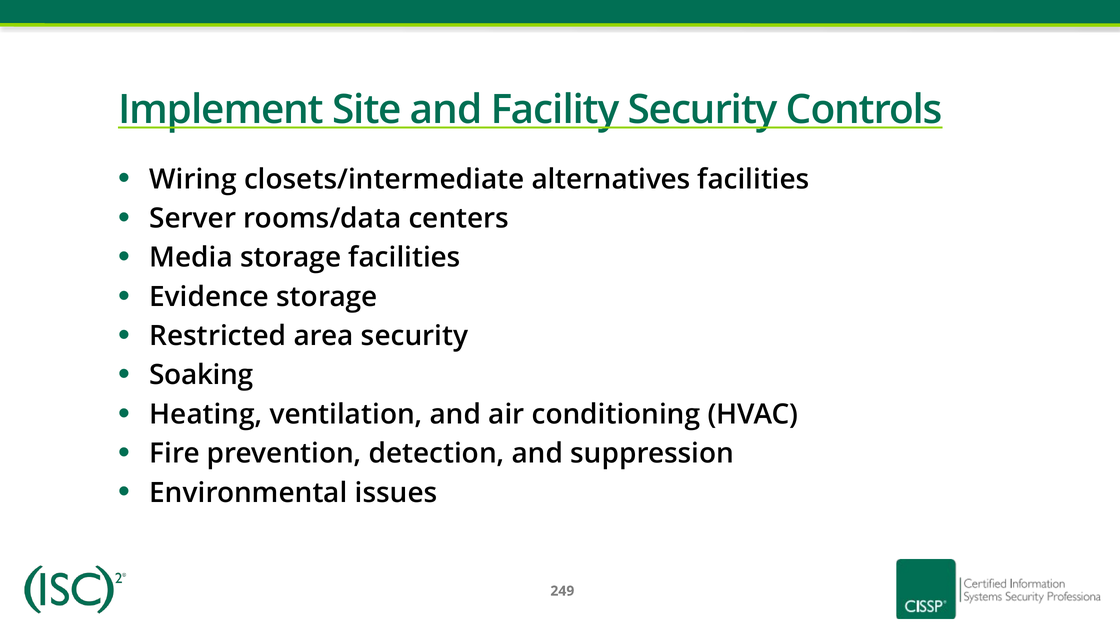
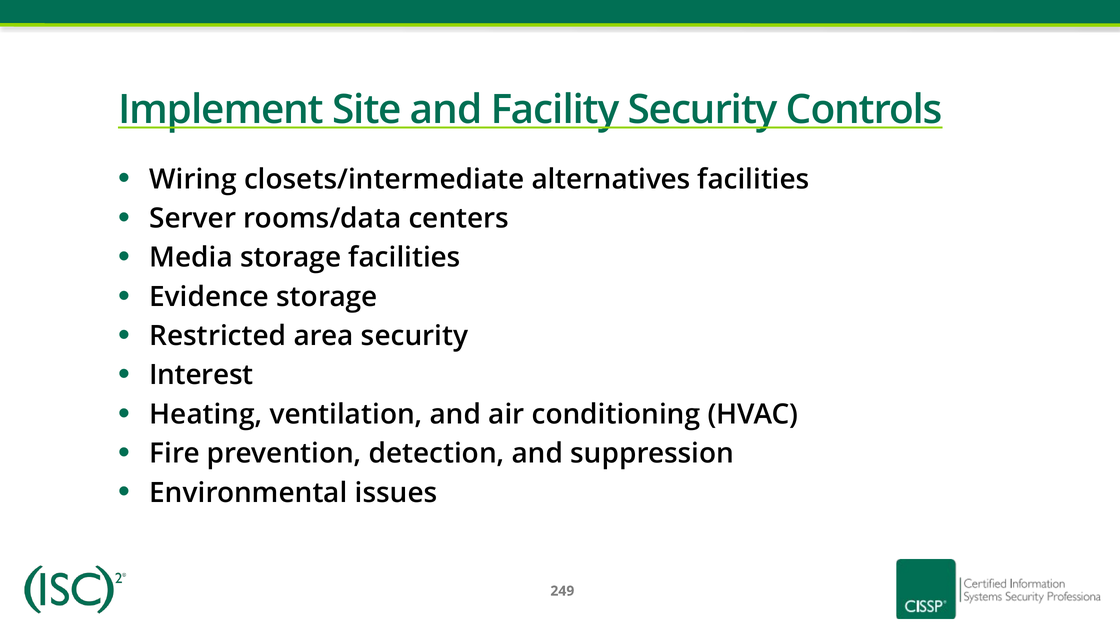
Soaking: Soaking -> Interest (201, 375)
